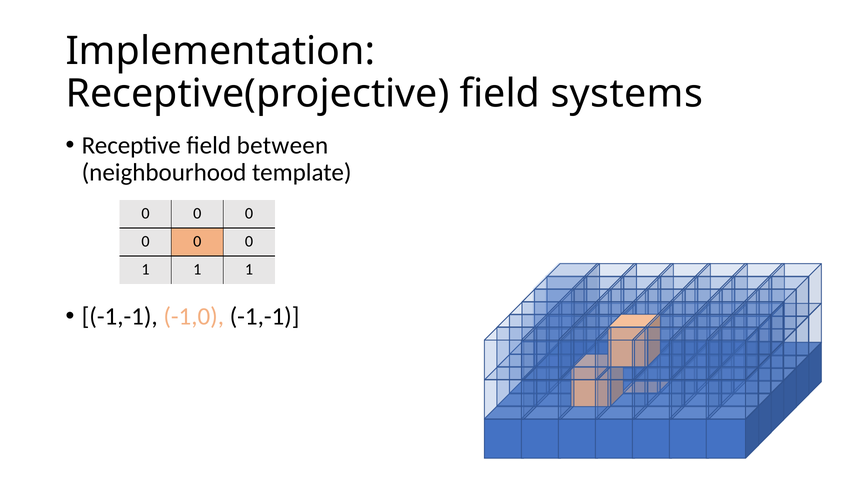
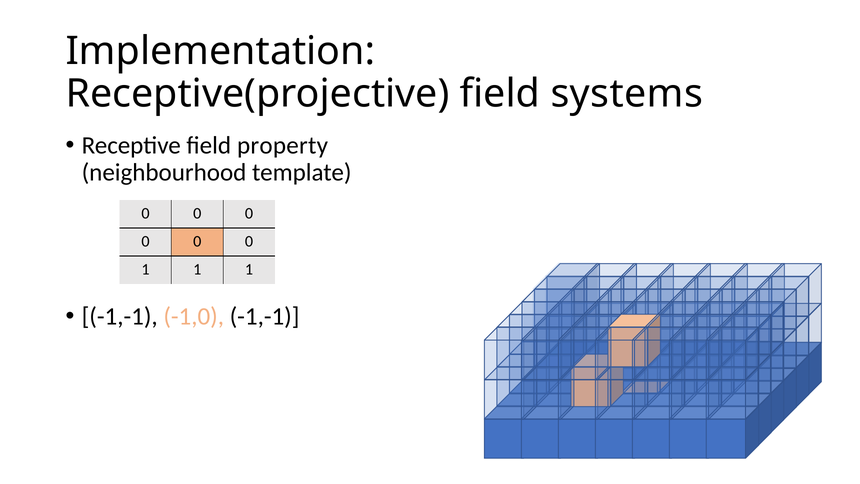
between: between -> property (282, 145)
